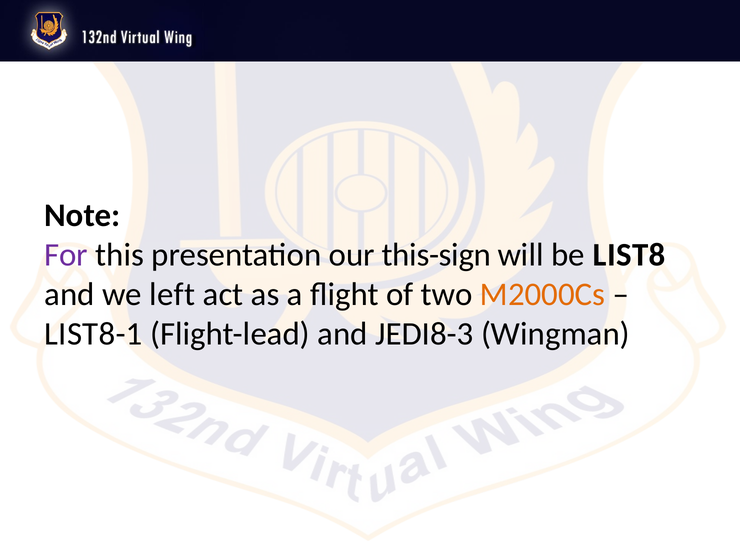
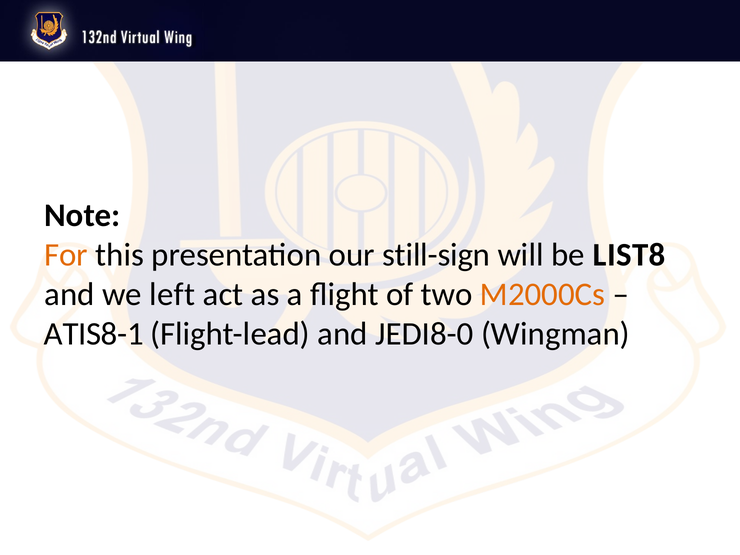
For colour: purple -> orange (66, 255)
this-sign: this-sign -> still-sign (436, 255)
LIST8-1: LIST8-1 -> ATIS8-1 (94, 334)
JEDI8-3: JEDI8-3 -> JEDI8-0 (424, 334)
